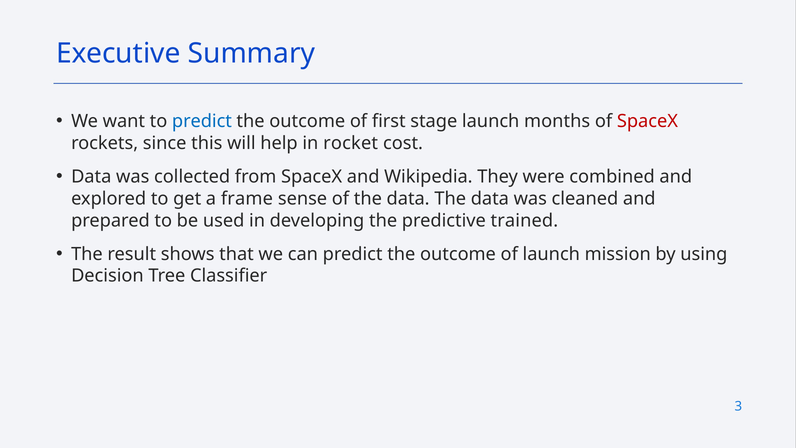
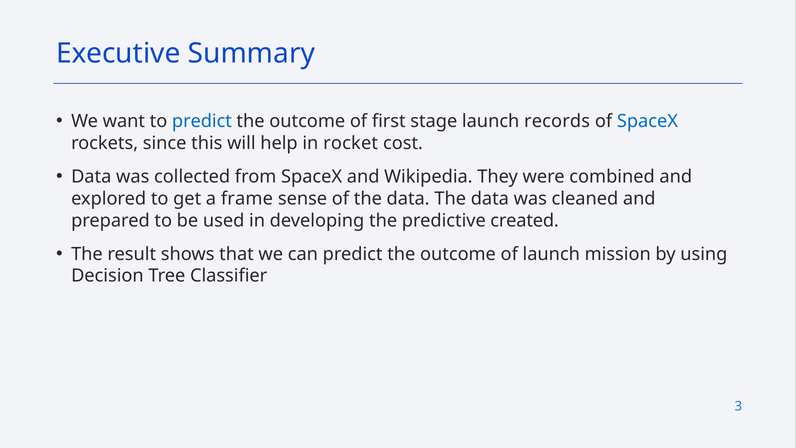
months: months -> records (557, 121)
SpaceX colour: red -> blue (647, 121)
trained: trained -> created (525, 220)
